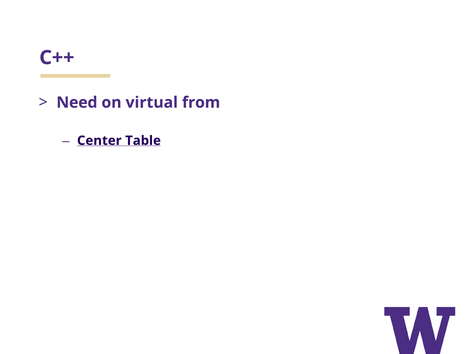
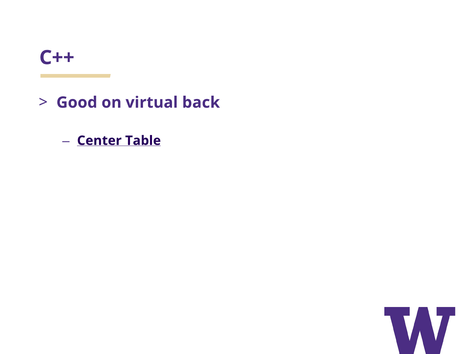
Need: Need -> Good (77, 103)
from: from -> back (201, 103)
